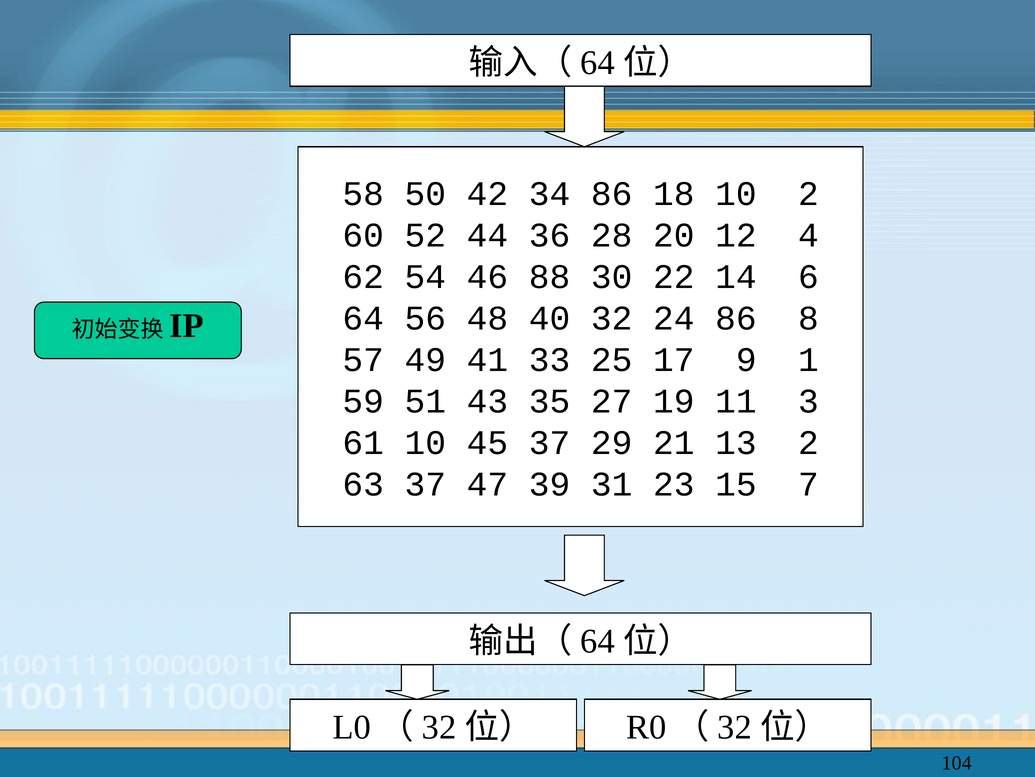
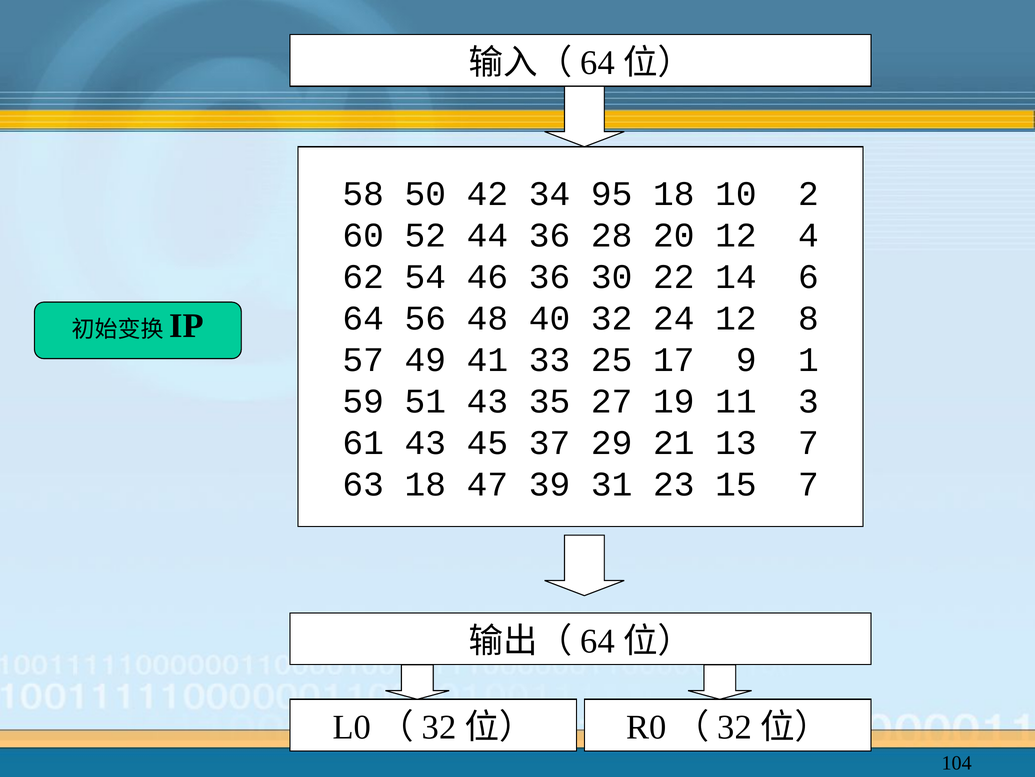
34 86: 86 -> 95 (612, 194)
46 88: 88 -> 36 (550, 277)
24 86: 86 -> 12 (736, 318)
61 10: 10 -> 43 (425, 442)
13 2: 2 -> 7 (808, 442)
63 37: 37 -> 18 (425, 484)
